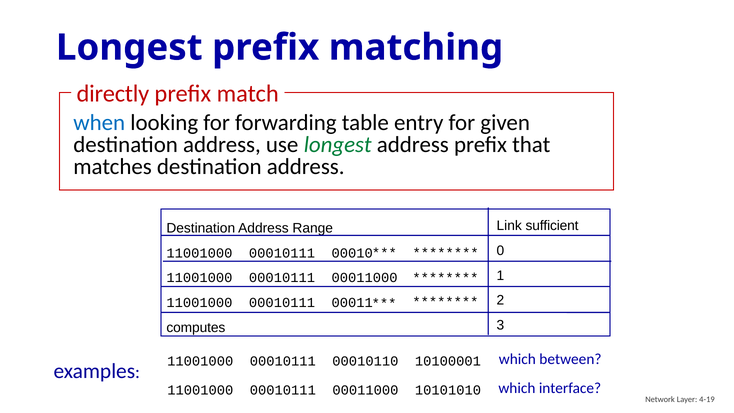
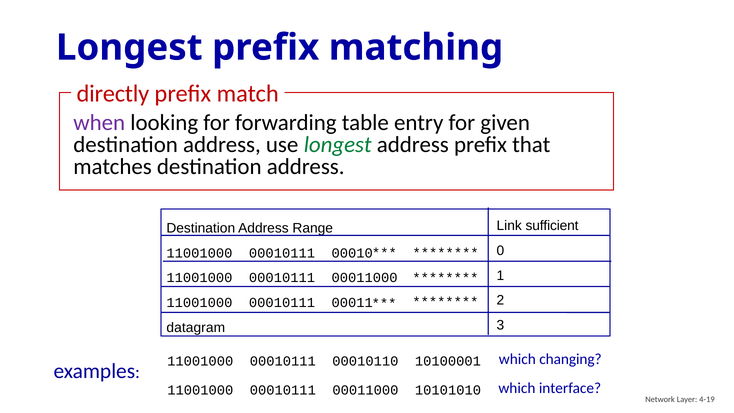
when colour: blue -> purple (99, 122)
computes: computes -> datagram (196, 327)
between: between -> changing (570, 359)
